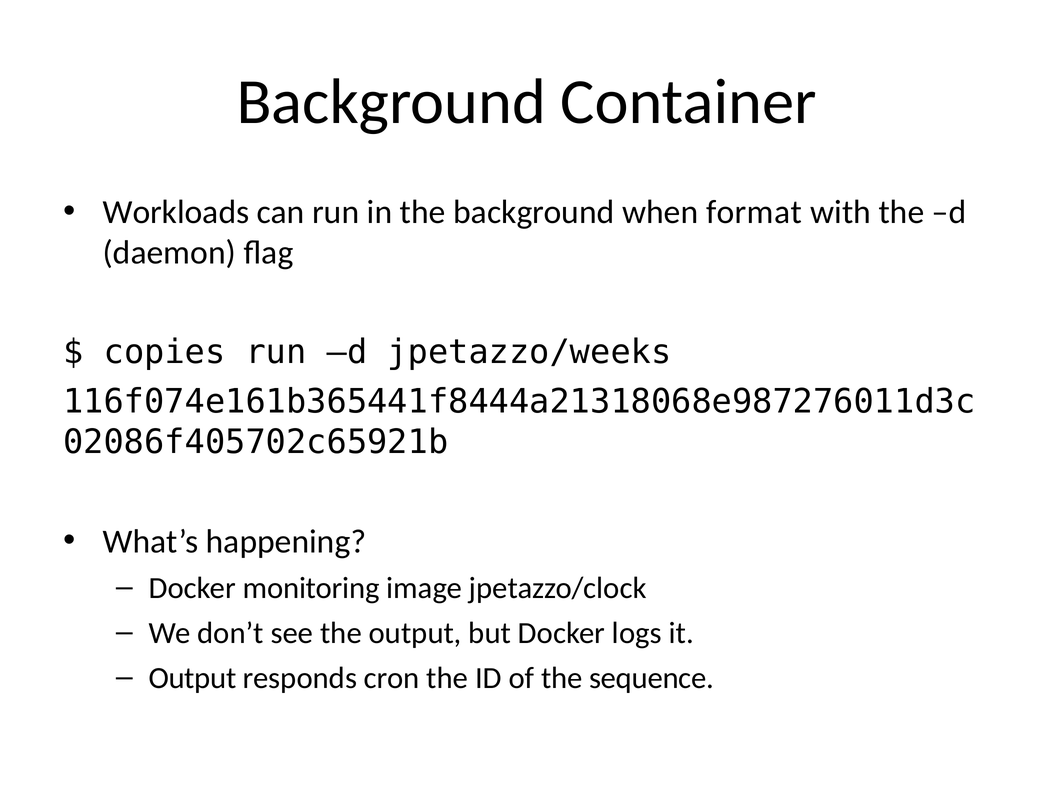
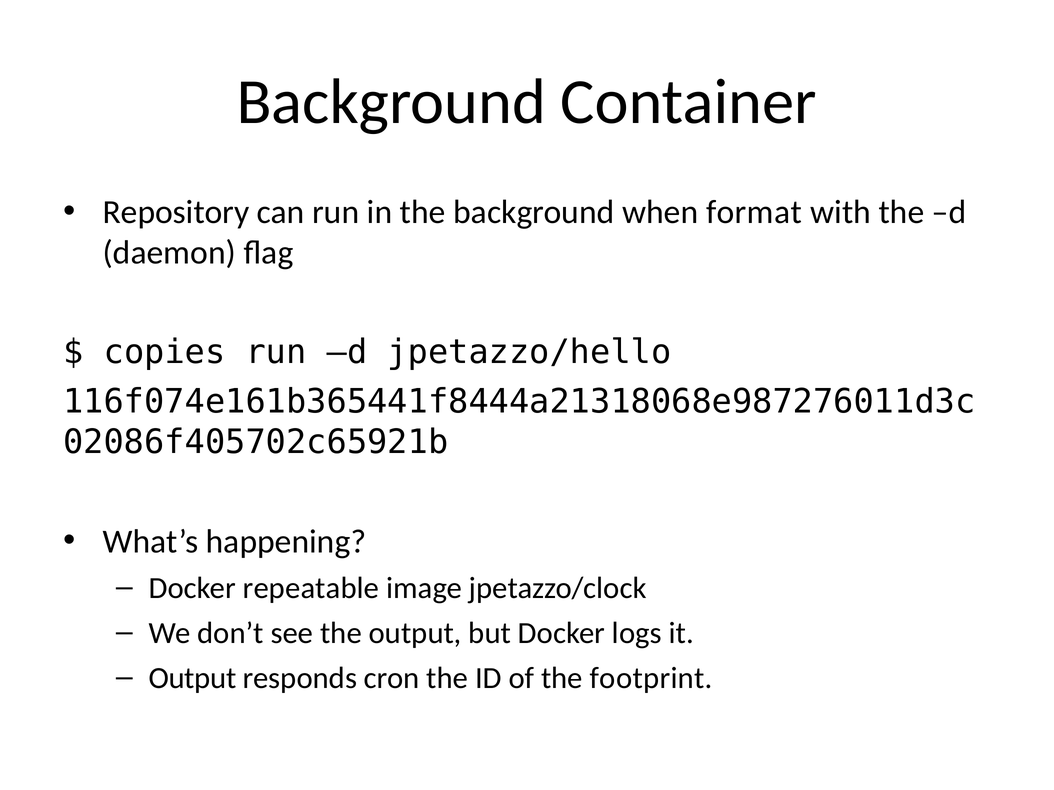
Workloads: Workloads -> Repository (176, 212)
jpetazzo/weeks: jpetazzo/weeks -> jpetazzo/hello (529, 352)
monitoring: monitoring -> repeatable (311, 588)
sequence: sequence -> footprint (651, 679)
